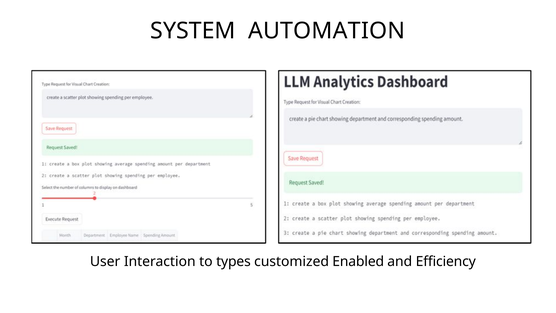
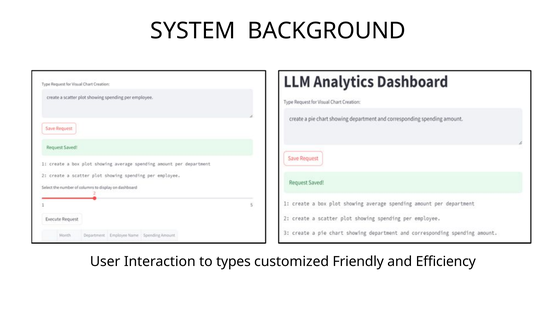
AUTOMATION: AUTOMATION -> BACKGROUND (327, 31)
Enabled: Enabled -> Friendly (358, 261)
